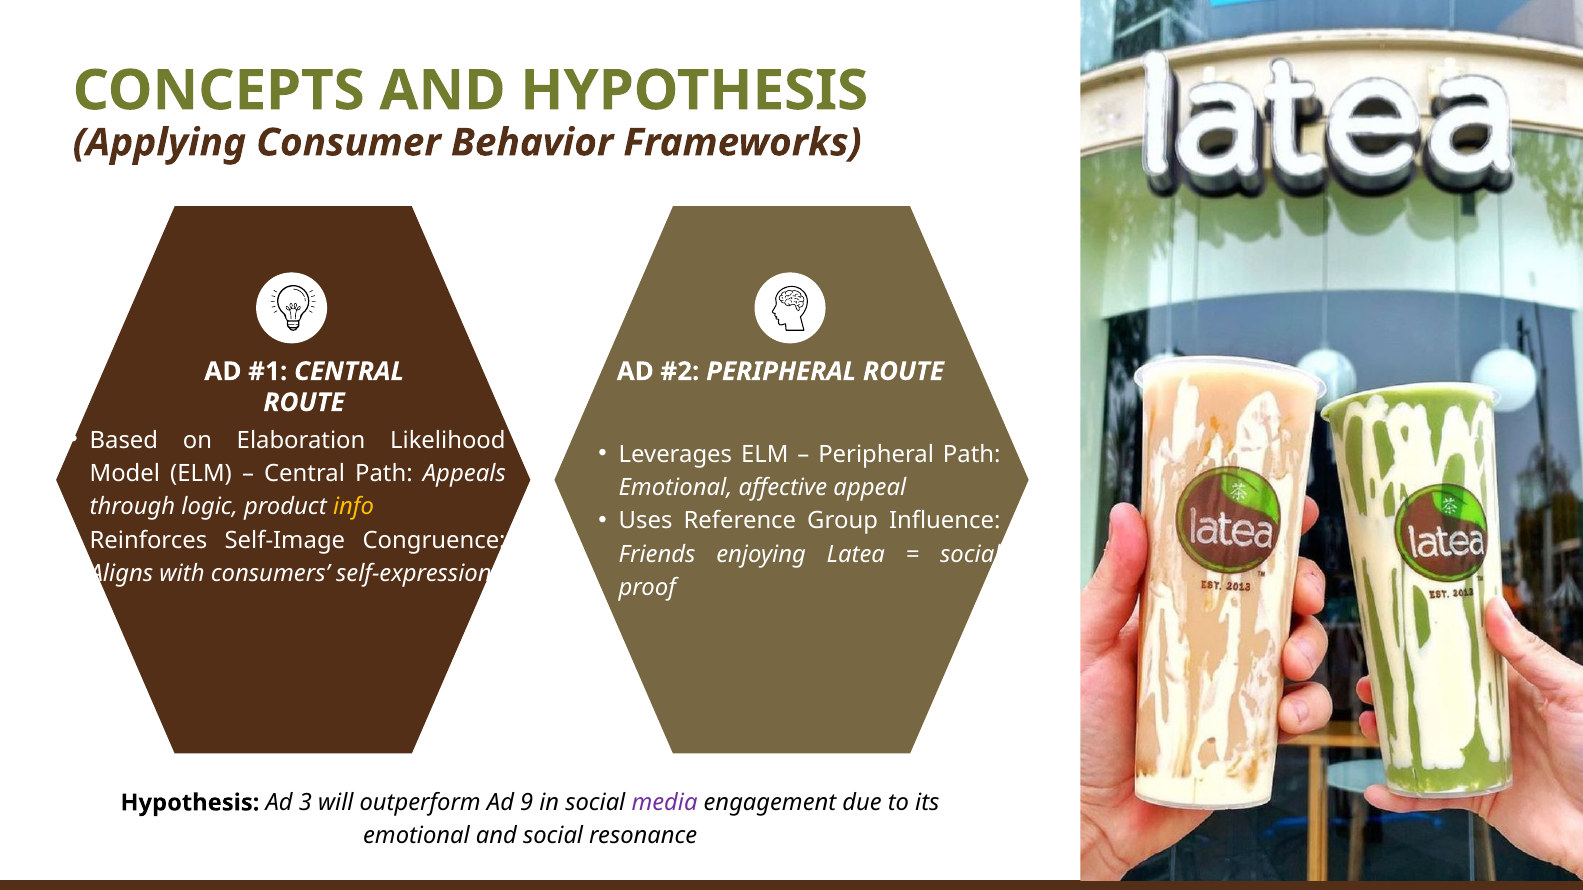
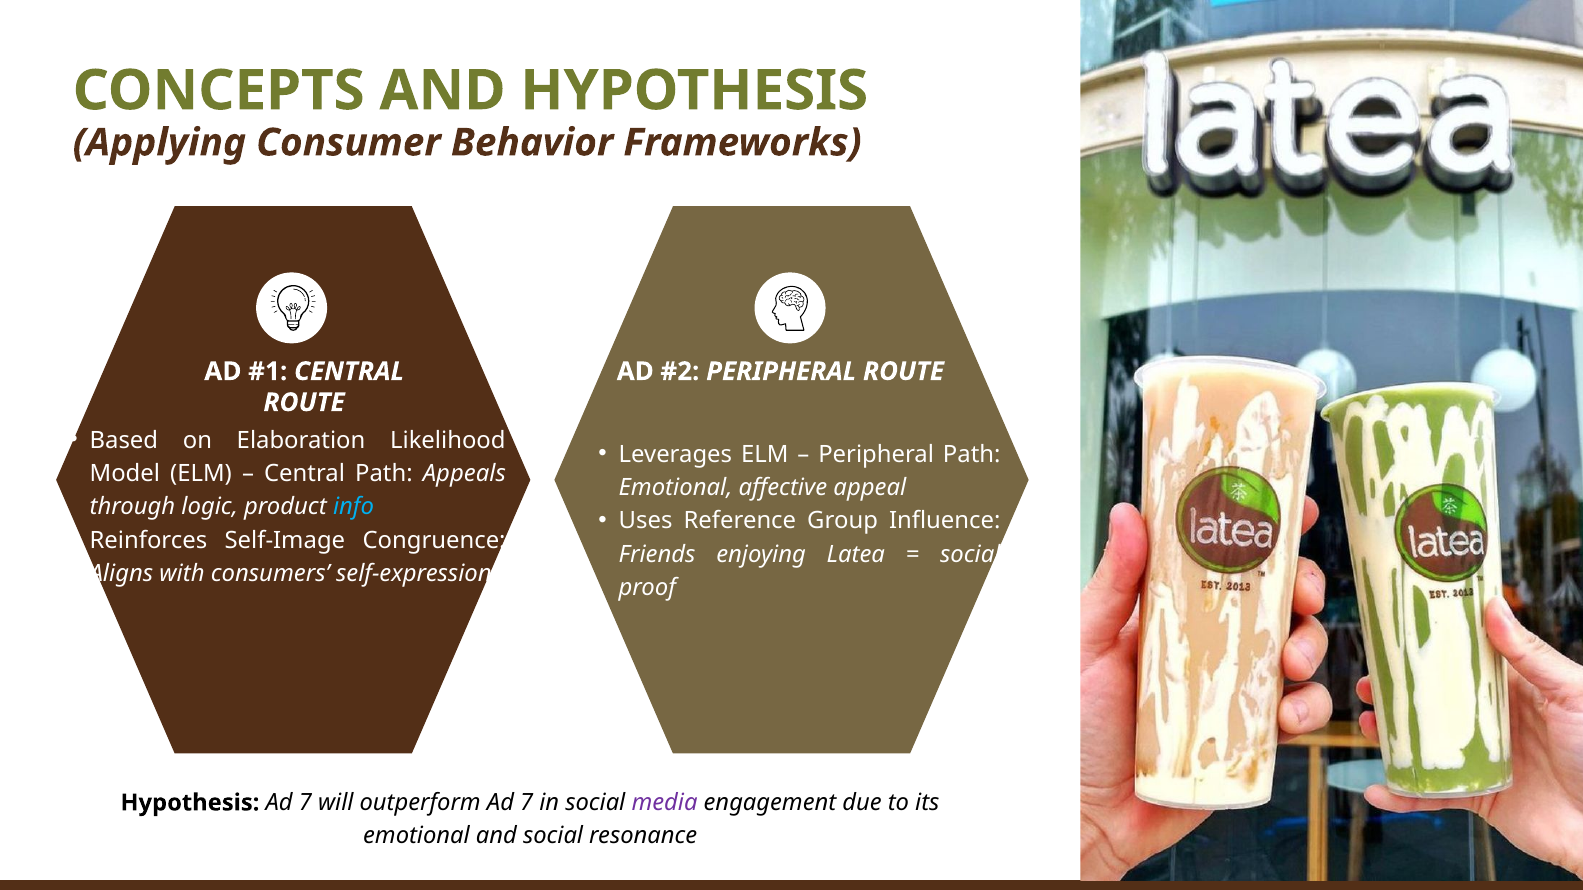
info colour: yellow -> light blue (354, 507)
Hypothesis Ad 3: 3 -> 7 (305, 803)
outperform Ad 9: 9 -> 7 (527, 803)
